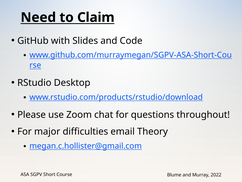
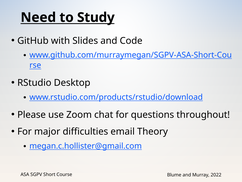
Claim: Claim -> Study (96, 17)
